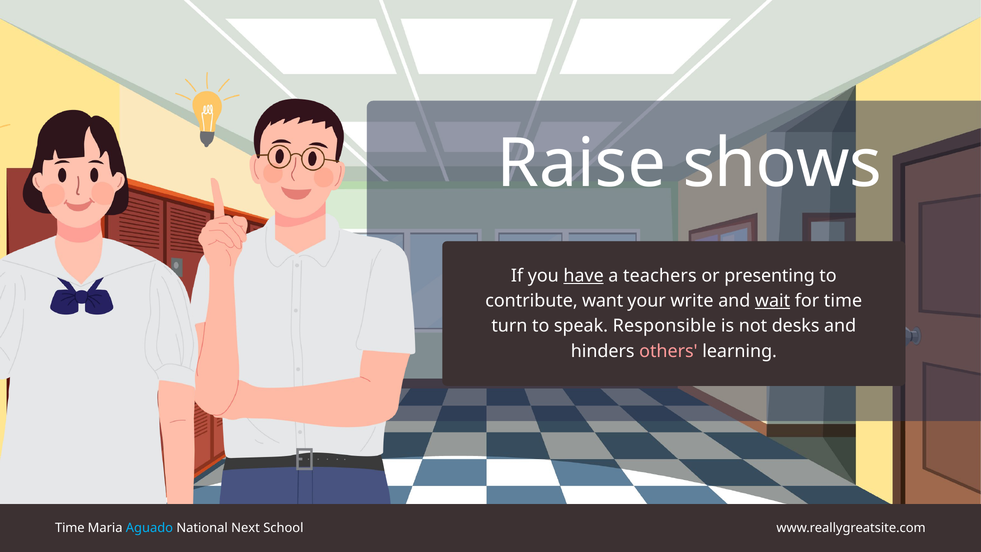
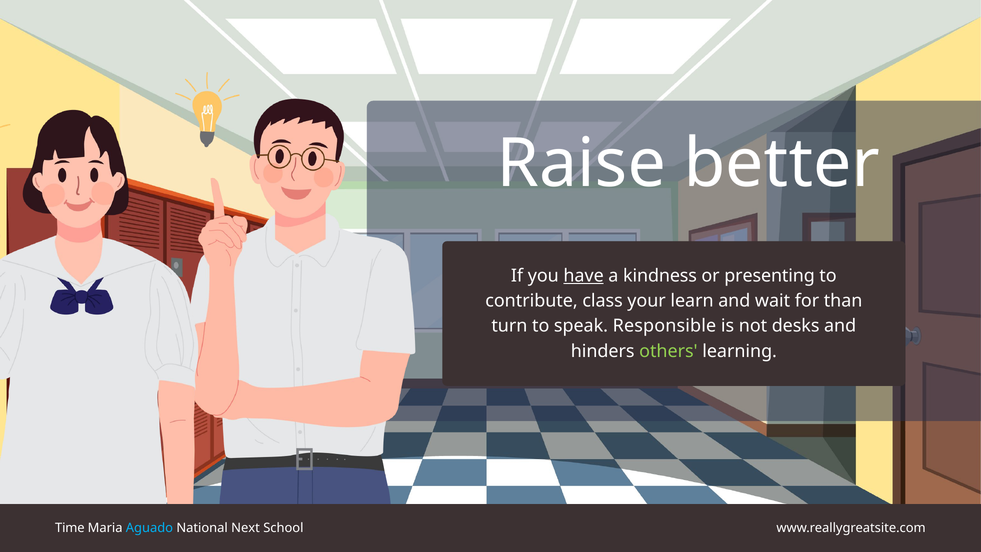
shows: shows -> better (782, 164)
teachers: teachers -> kindness (660, 276)
want: want -> class (603, 301)
write: write -> learn (692, 301)
wait underline: present -> none (773, 301)
for time: time -> than (843, 301)
others colour: pink -> light green (668, 351)
